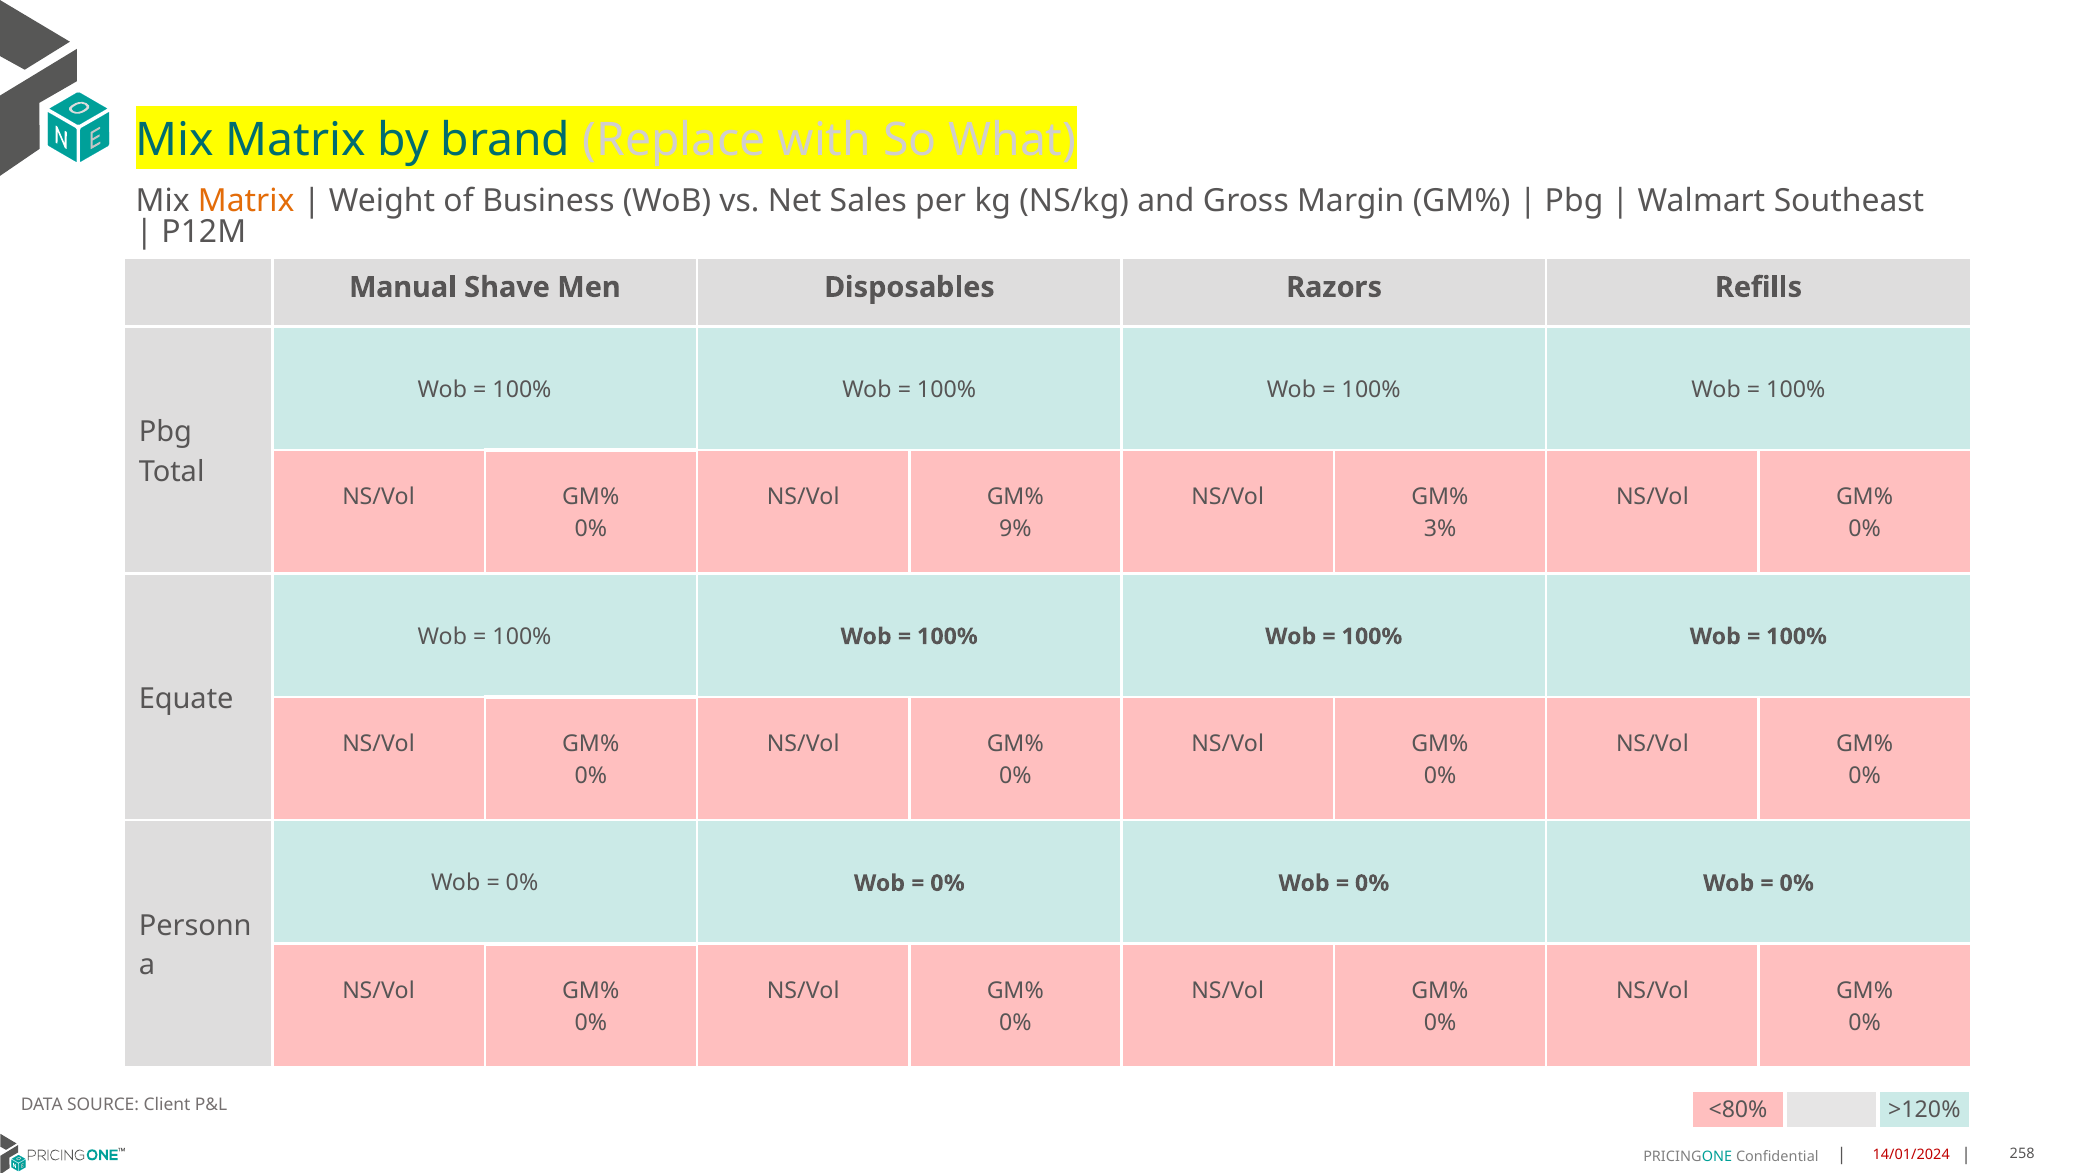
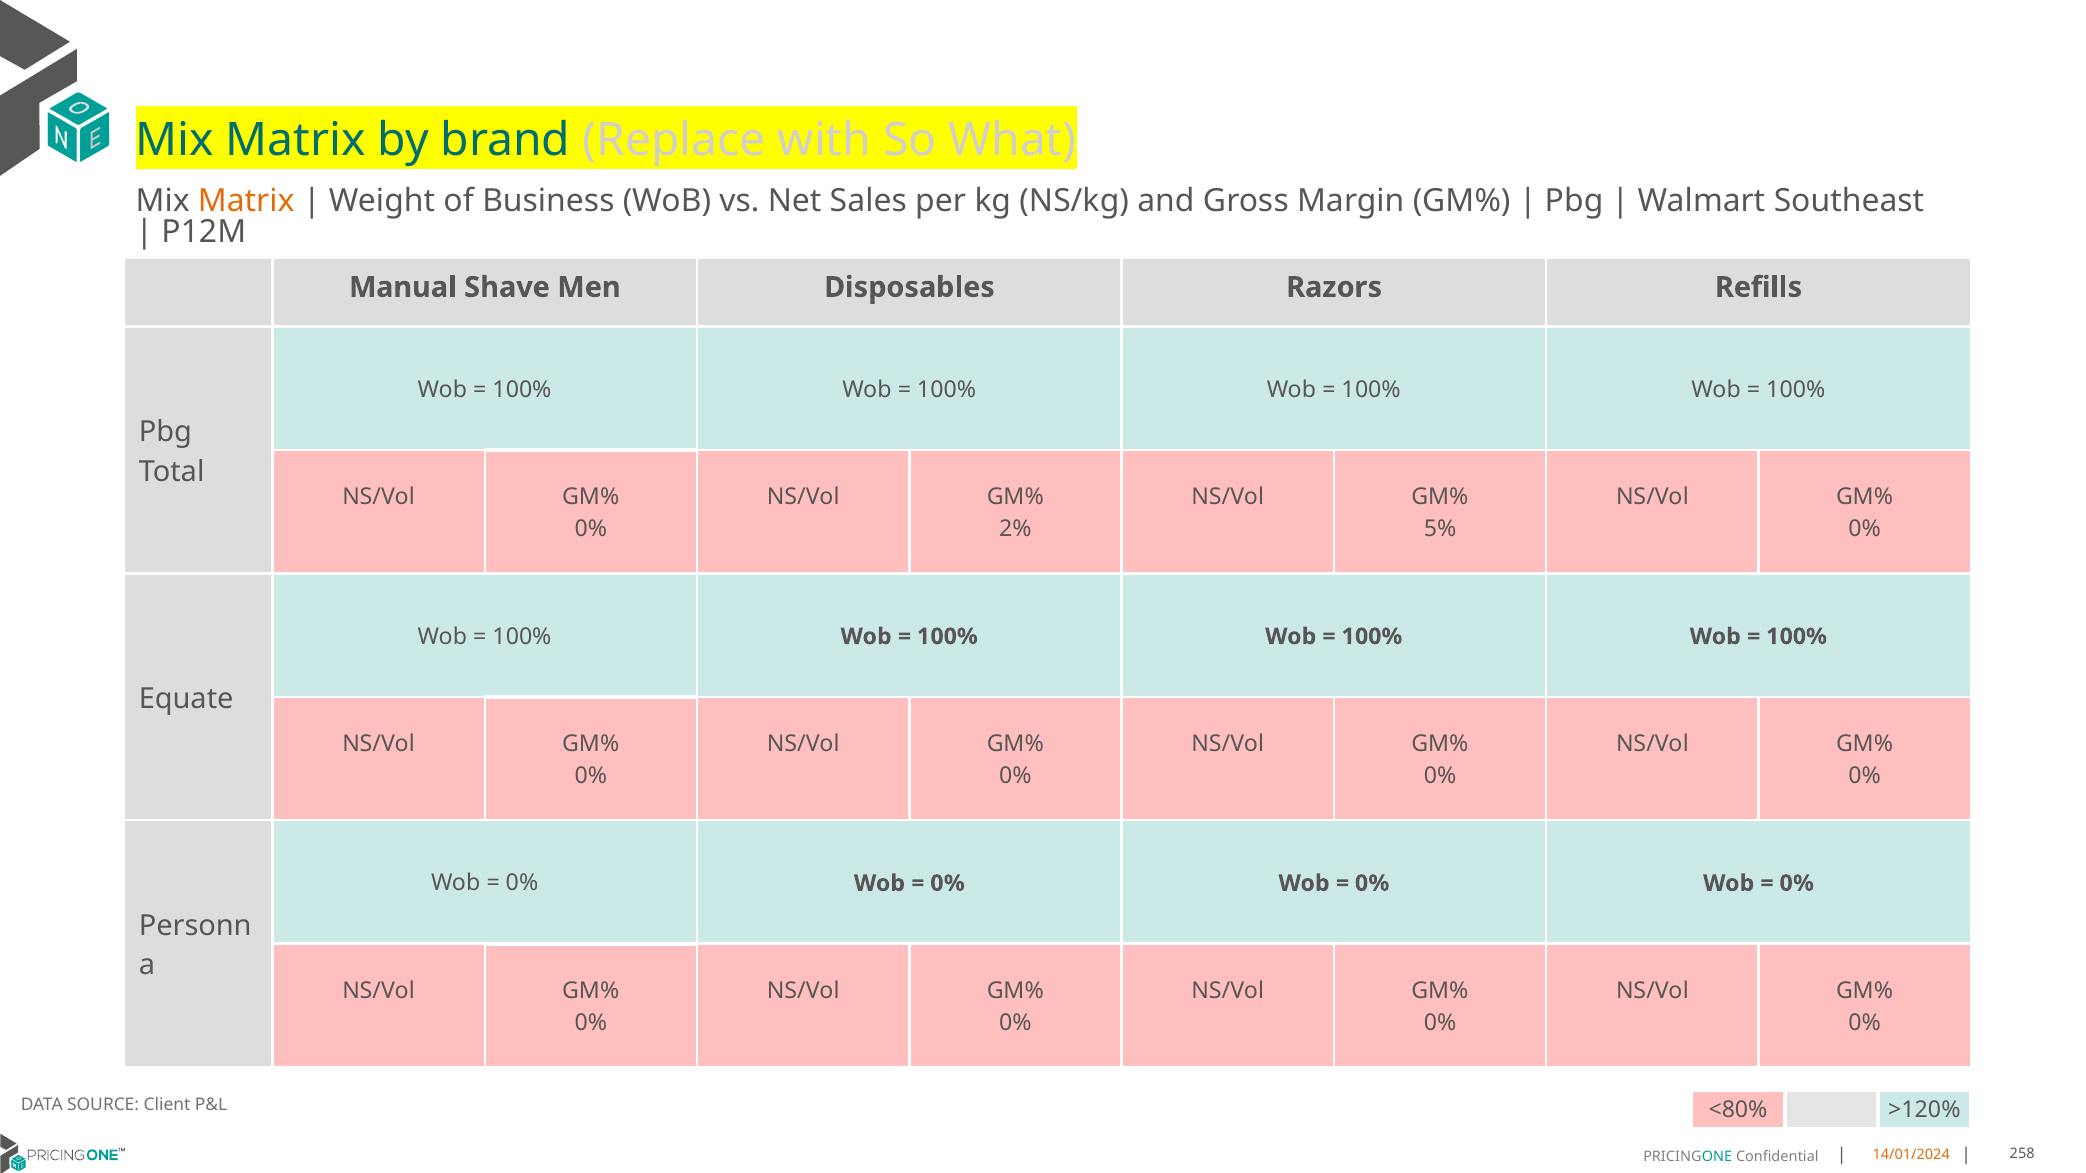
9%: 9% -> 2% (1015, 529)
3%: 3% -> 5% (1440, 529)
14/01/2024 colour: red -> orange (1911, 1155)
